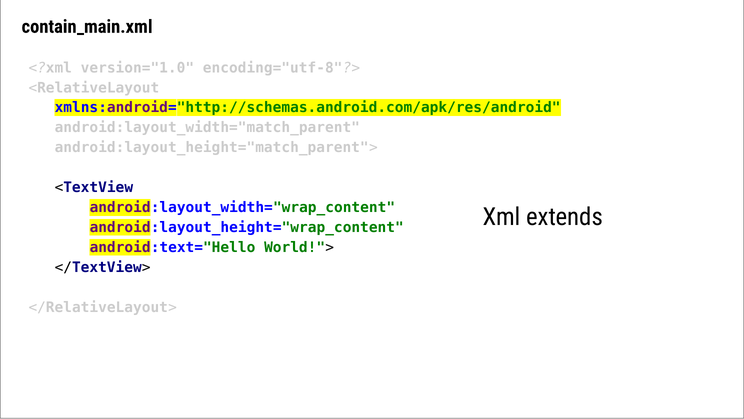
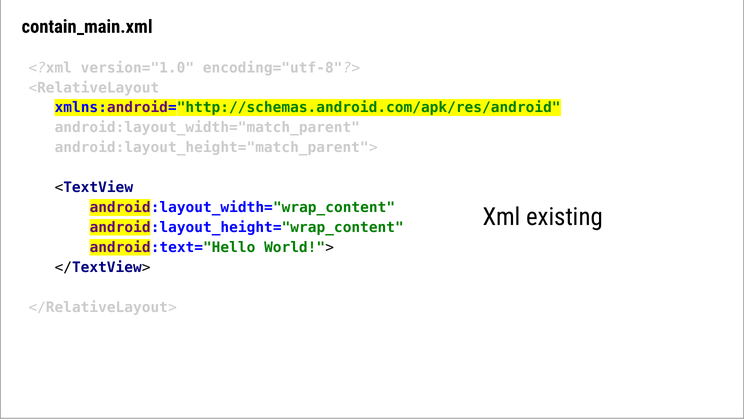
extends: extends -> existing (565, 217)
